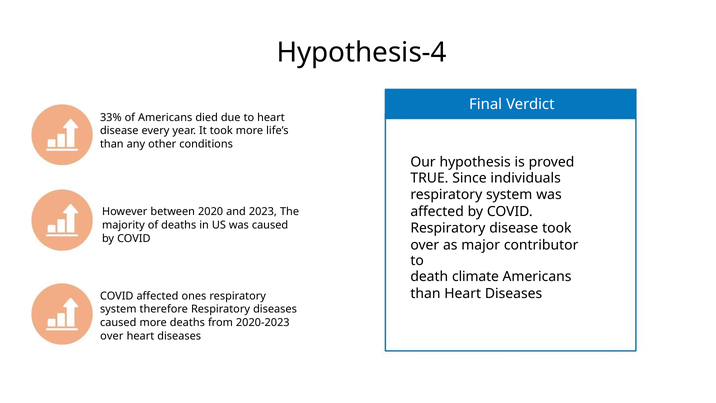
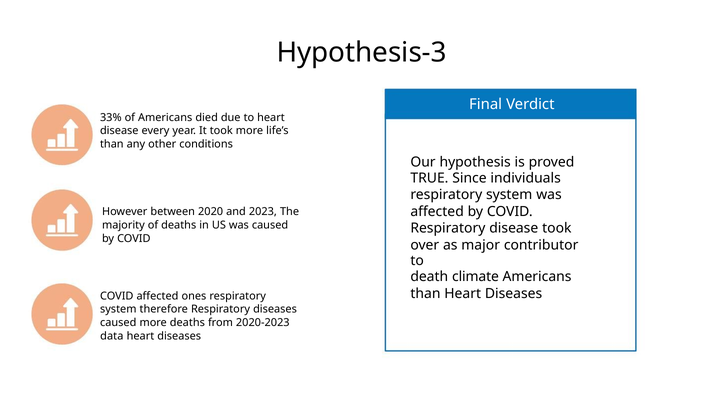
Hypothesis-4: Hypothesis-4 -> Hypothesis-3 (362, 53)
over: over -> data (112, 336)
